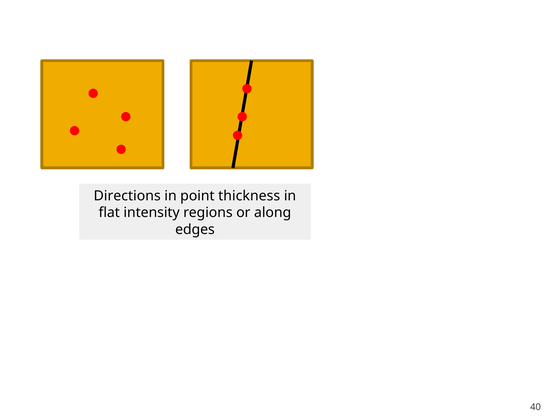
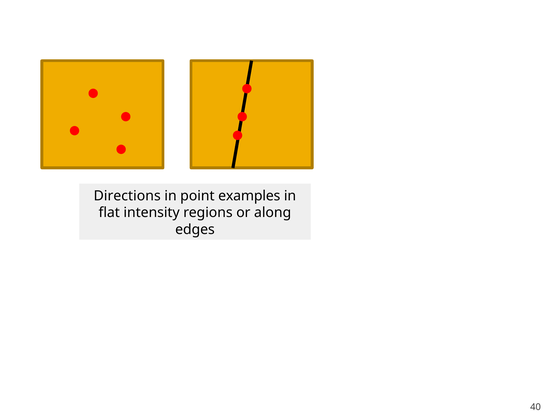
thickness: thickness -> examples (249, 195)
